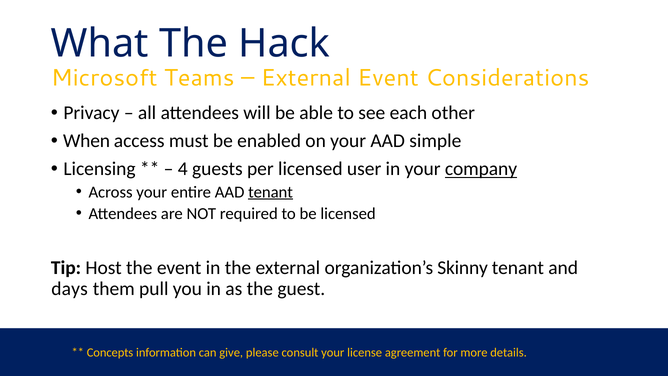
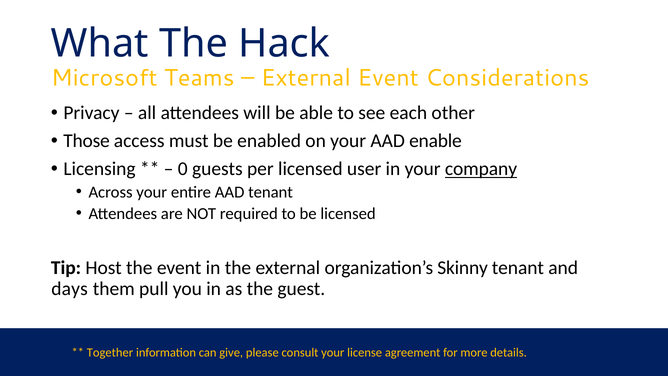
When: When -> Those (87, 141)
simple: simple -> enable (435, 141)
4: 4 -> 0 (183, 169)
tenant underline: present -> none (271, 192)
Concepts: Concepts -> Together (110, 353)
